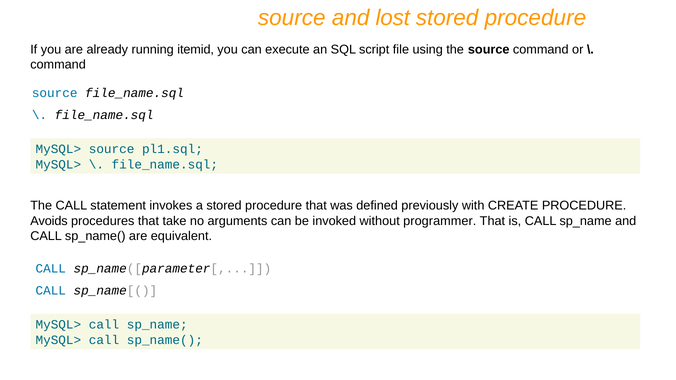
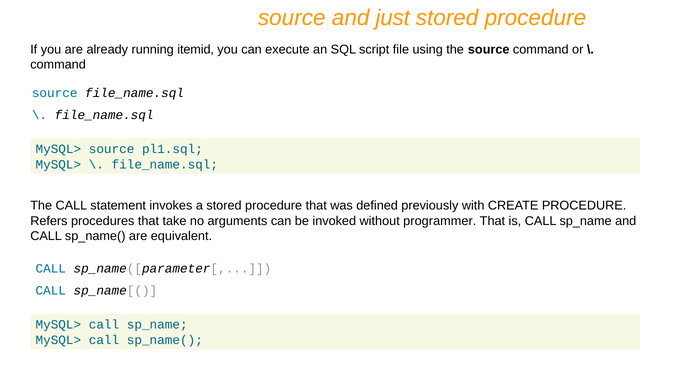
lost: lost -> just (393, 18)
Avoids: Avoids -> Refers (49, 221)
